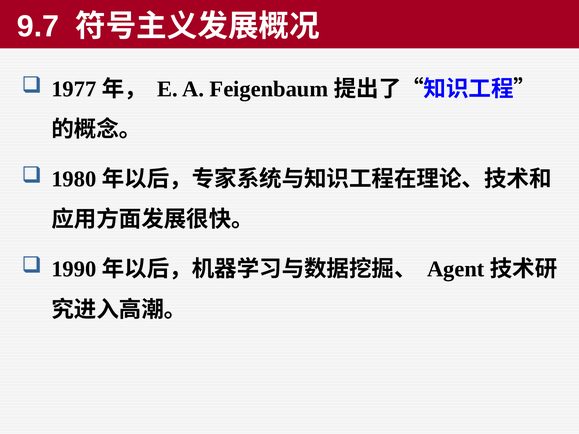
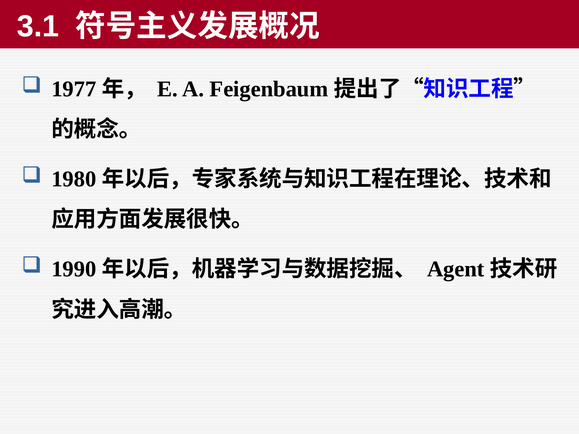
9.7: 9.7 -> 3.1 (38, 26)
